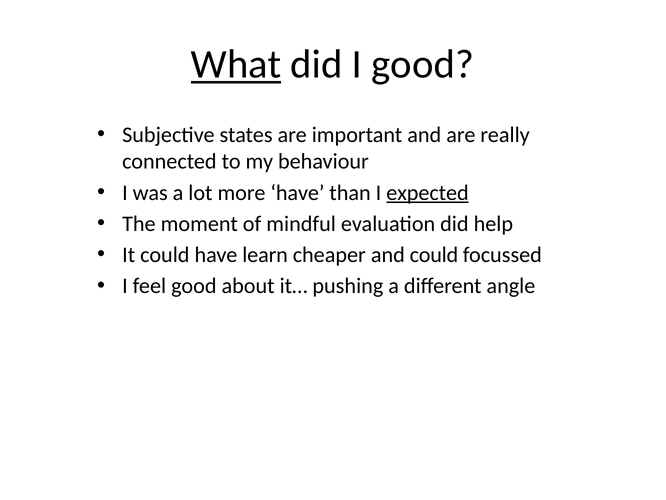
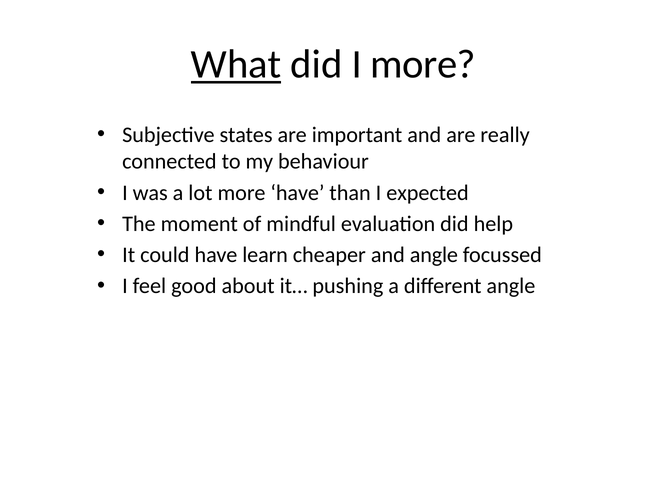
I good: good -> more (423, 64)
expected underline: present -> none (428, 192)
and could: could -> angle (434, 255)
